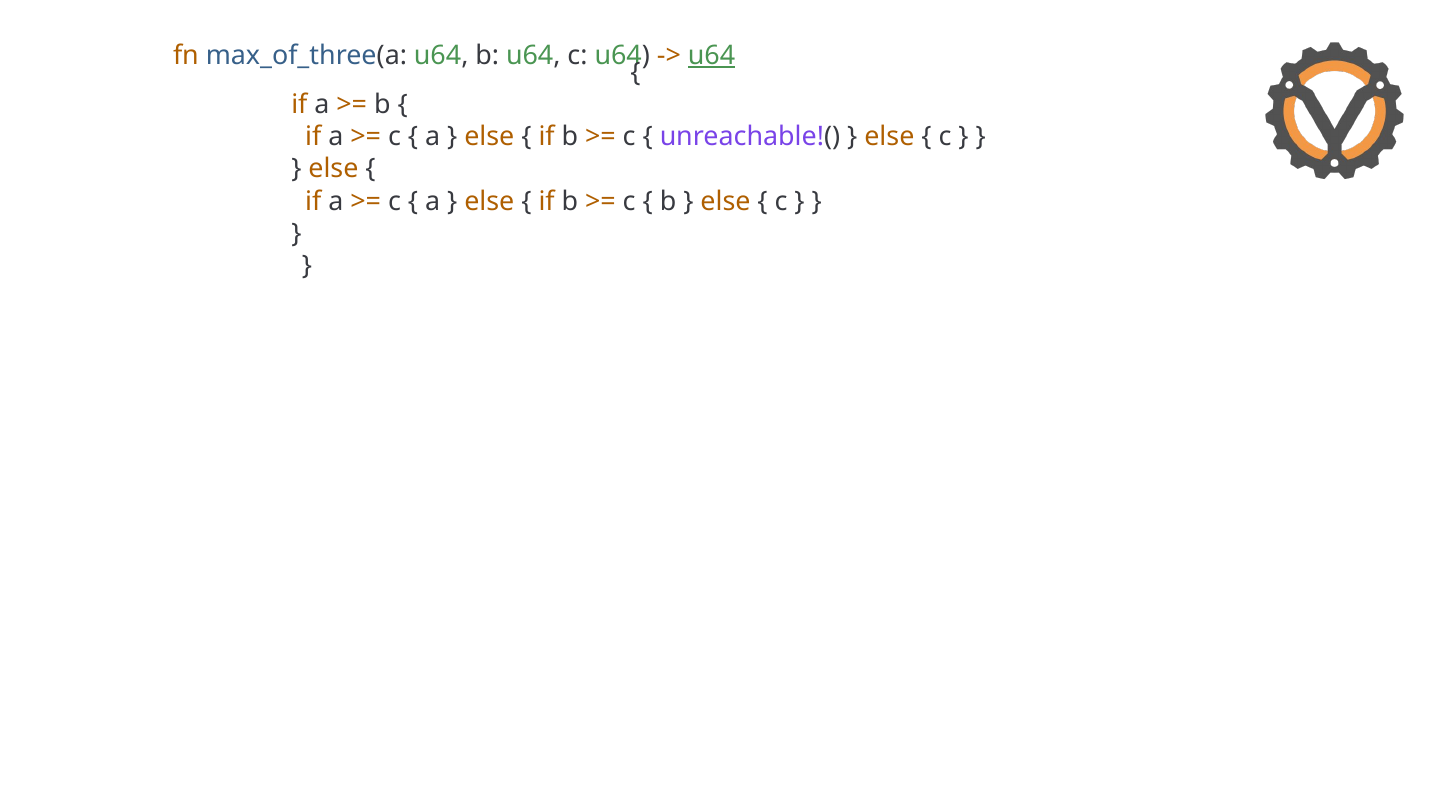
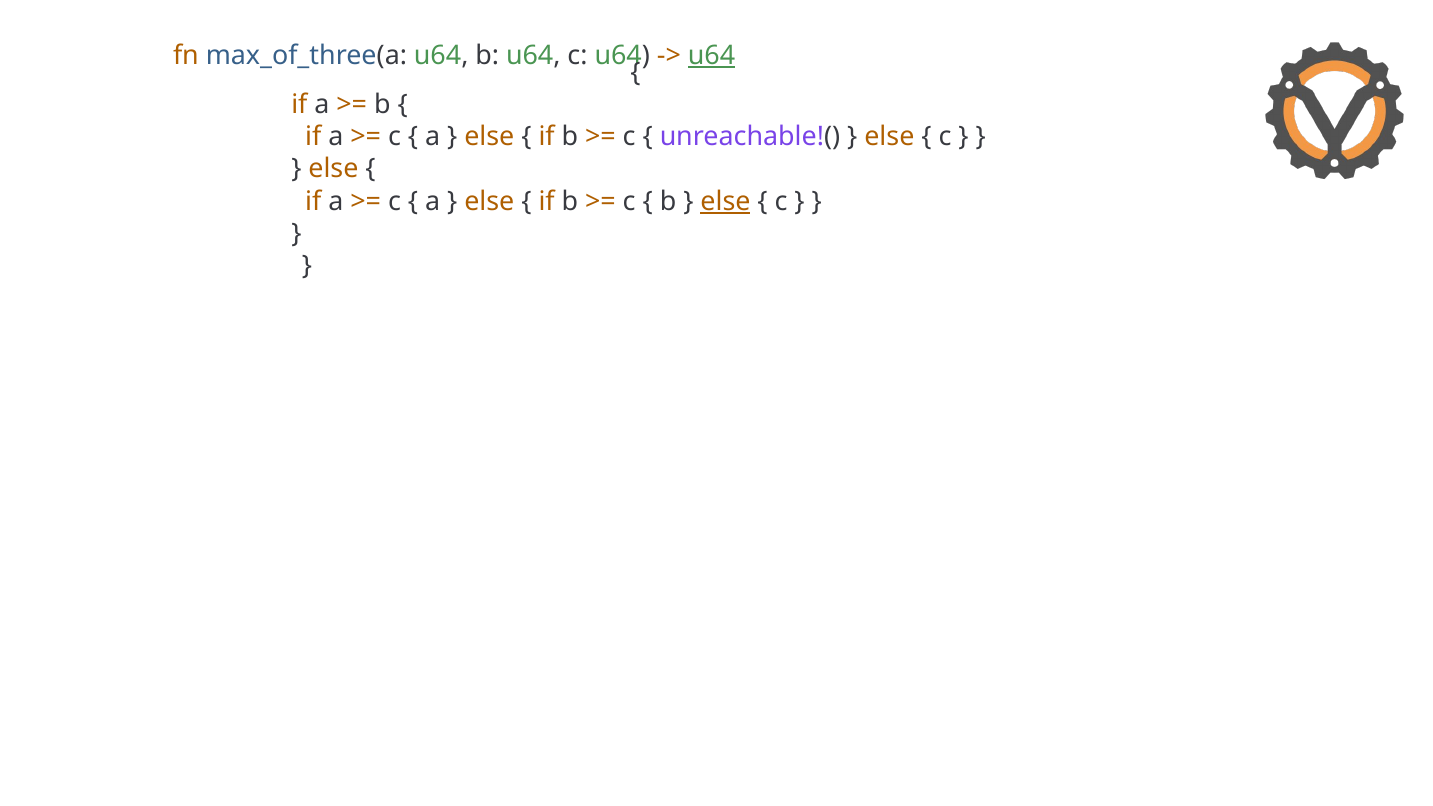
else underline: none -> present (725, 201)
